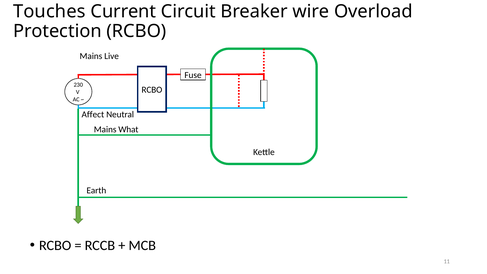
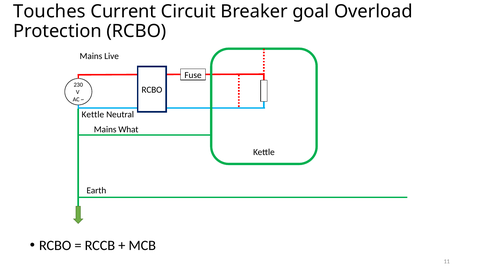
wire: wire -> goal (311, 12)
Affect: Affect -> Kettle (93, 114)
